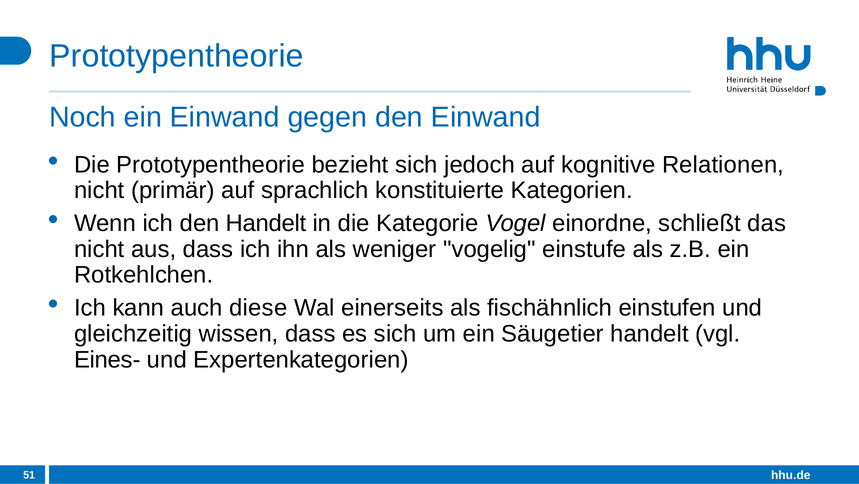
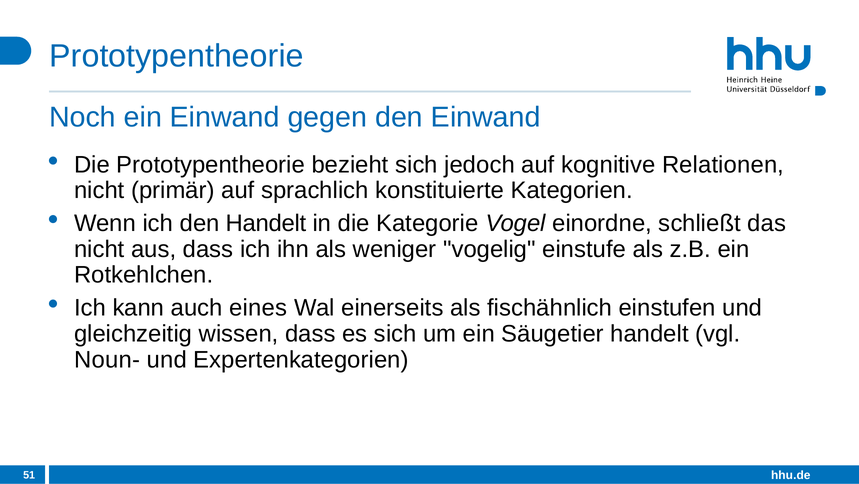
diese: diese -> eines (258, 308)
Eines-: Eines- -> Noun- (107, 359)
